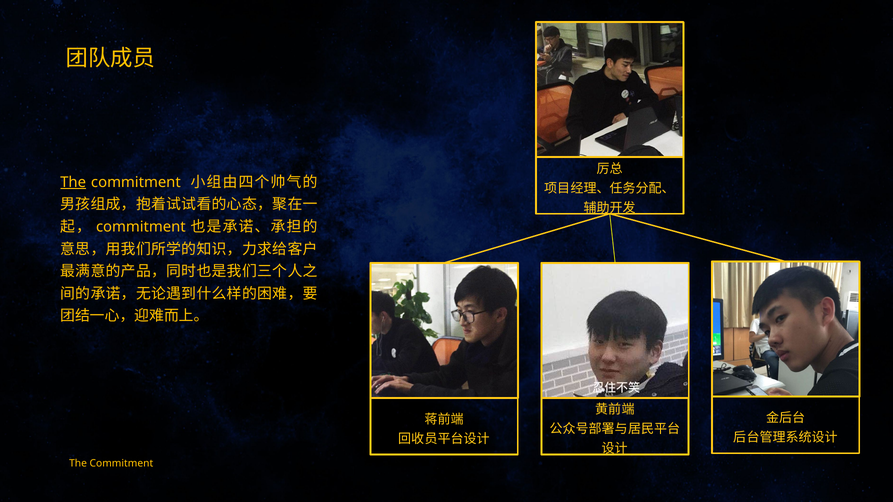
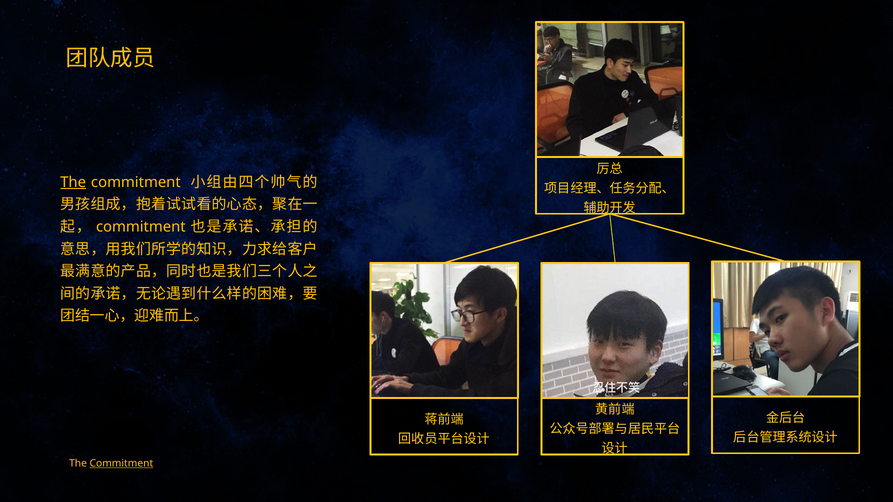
Commitment underline: none -> present (121, 464)
